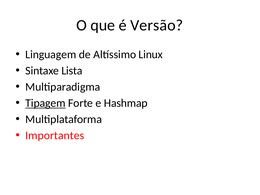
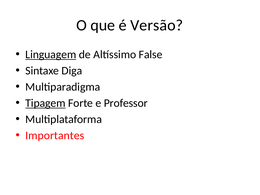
Linguagem underline: none -> present (51, 55)
Linux: Linux -> False (151, 55)
Lista: Lista -> Diga (72, 71)
Hashmap: Hashmap -> Professor (126, 103)
